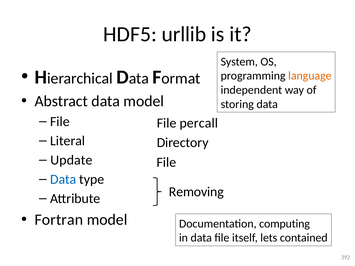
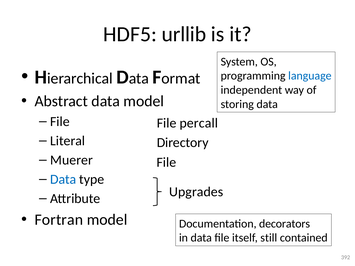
language colour: orange -> blue (310, 76)
Update: Update -> Muerer (72, 160)
Removing: Removing -> Upgrades (196, 192)
computing: computing -> decorators (285, 224)
lets: lets -> still (269, 238)
